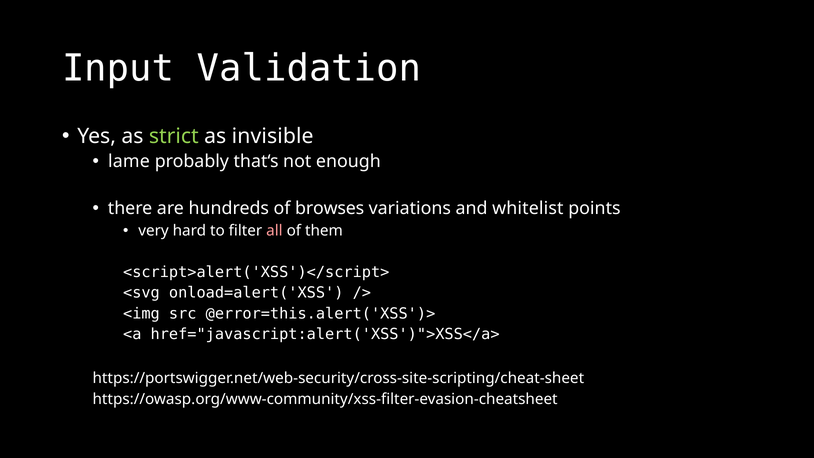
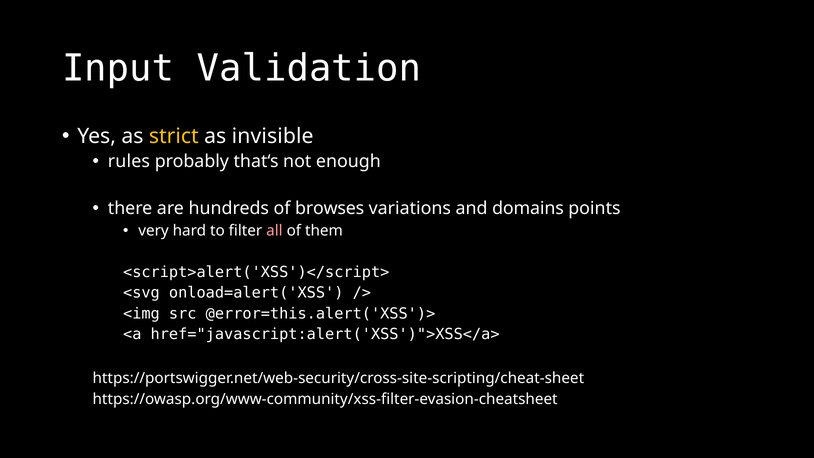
strict colour: light green -> yellow (174, 136)
lame: lame -> rules (129, 162)
whitelist: whitelist -> domains (528, 208)
